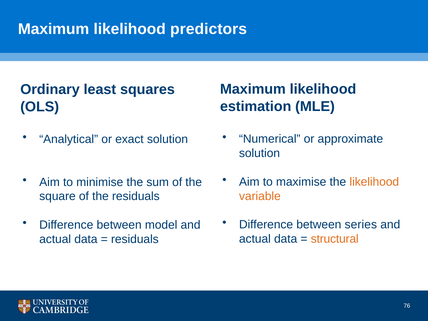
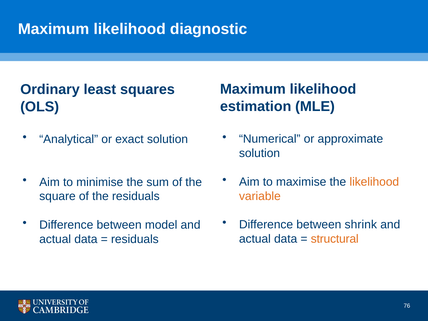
predictors: predictors -> diagnostic (209, 29)
series: series -> shrink (361, 225)
